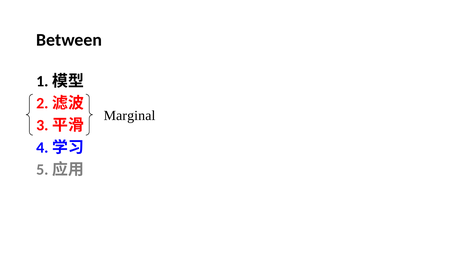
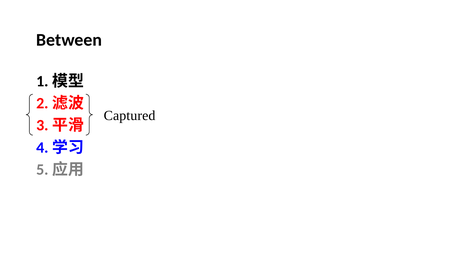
Marginal: Marginal -> Captured (130, 116)
